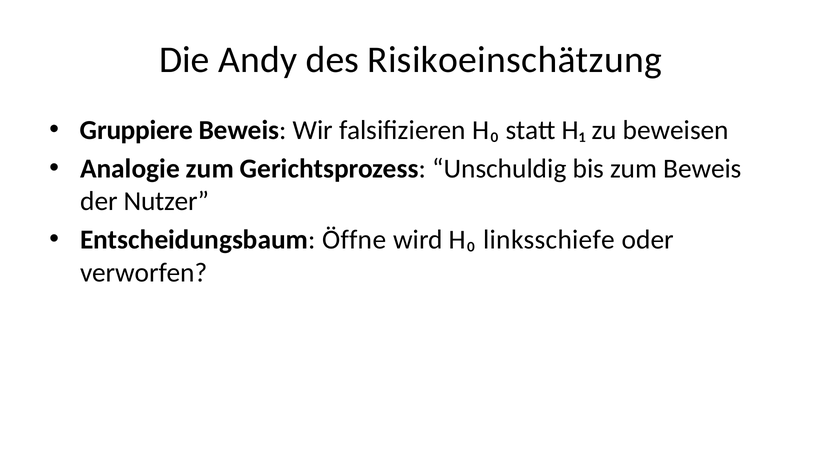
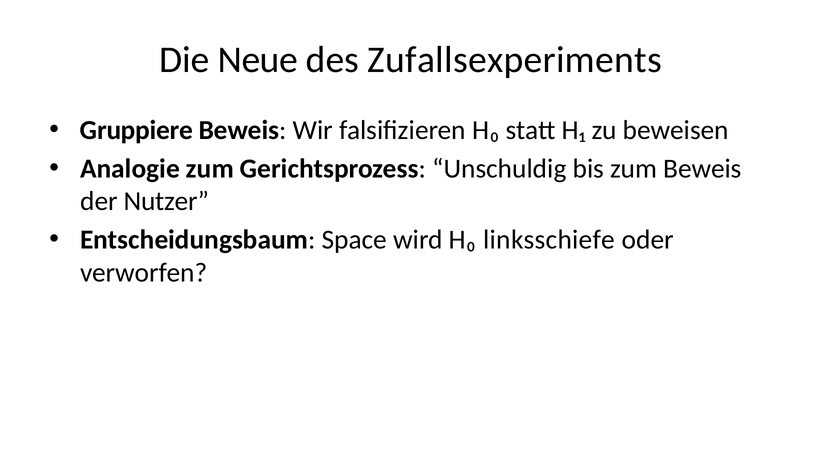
Andy: Andy -> Neue (258, 60)
Risikoeinschätzung: Risikoeinschätzung -> Zufallsexperiments (515, 60)
Öffne: Öffne -> Space (354, 240)
